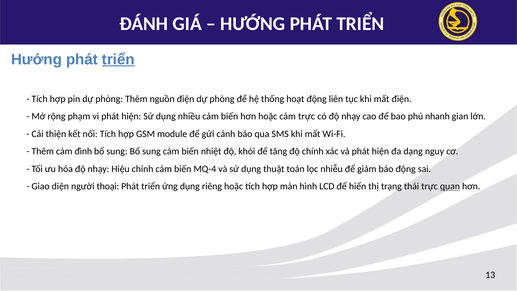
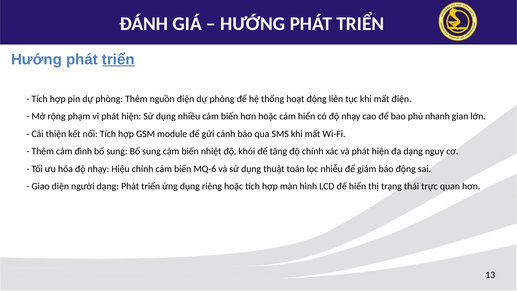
cảm trực: trực -> hiển (307, 116)
MQ-4: MQ-4 -> MQ-6 (205, 169)
người thoại: thoại -> dạng (108, 186)
quan underline: present -> none (450, 186)
